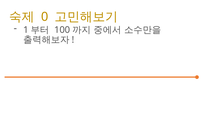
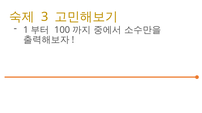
0: 0 -> 3 (45, 17)
